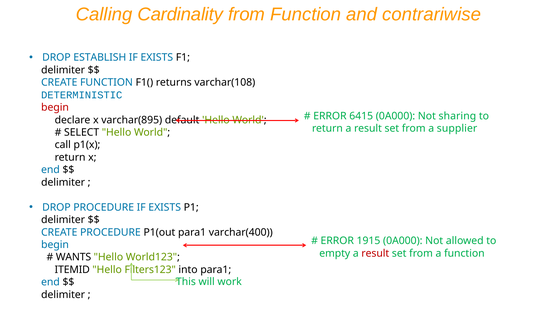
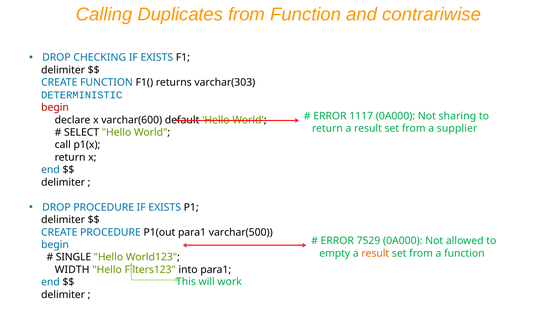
Cardinality: Cardinality -> Duplicates (180, 14)
ESTABLISH: ESTABLISH -> CHECKING (100, 58)
varchar(108: varchar(108 -> varchar(303 (225, 83)
6415: 6415 -> 1117 (361, 116)
varchar(895: varchar(895 -> varchar(600 (132, 120)
varchar(400: varchar(400 -> varchar(500 (241, 232)
1915: 1915 -> 7529 (368, 241)
result colour: red -> orange (375, 253)
WANTS: WANTS -> SINGLE (73, 257)
ITEMID: ITEMID -> WIDTH (72, 270)
